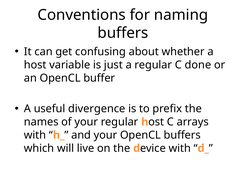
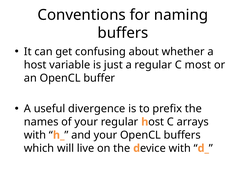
done: done -> most (198, 65)
